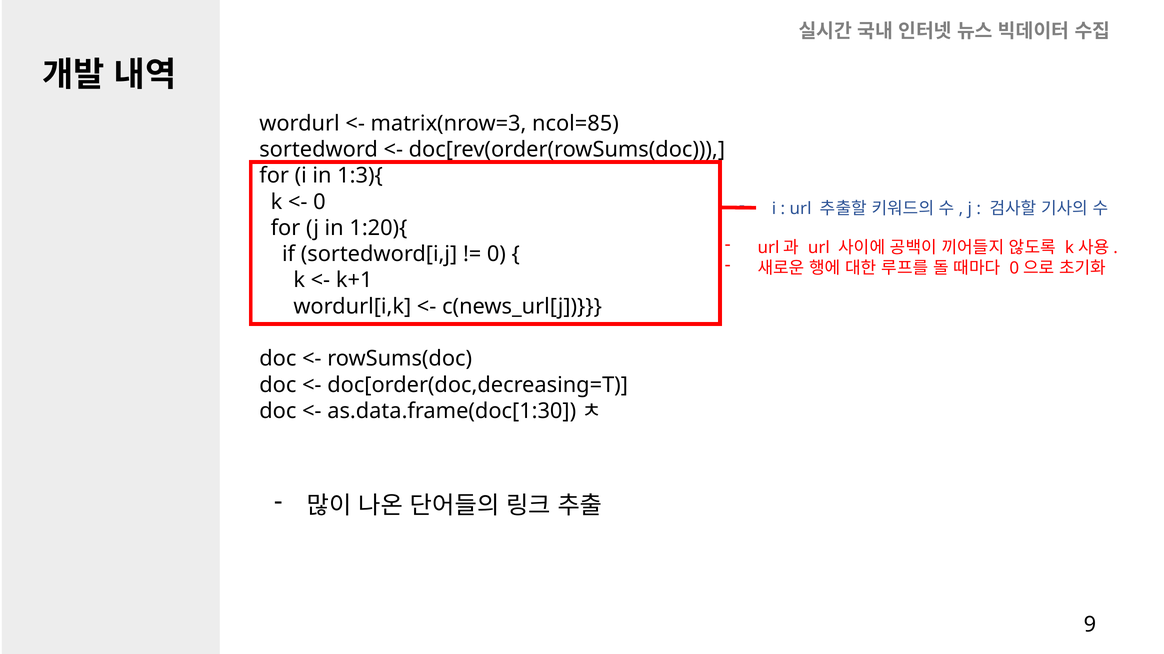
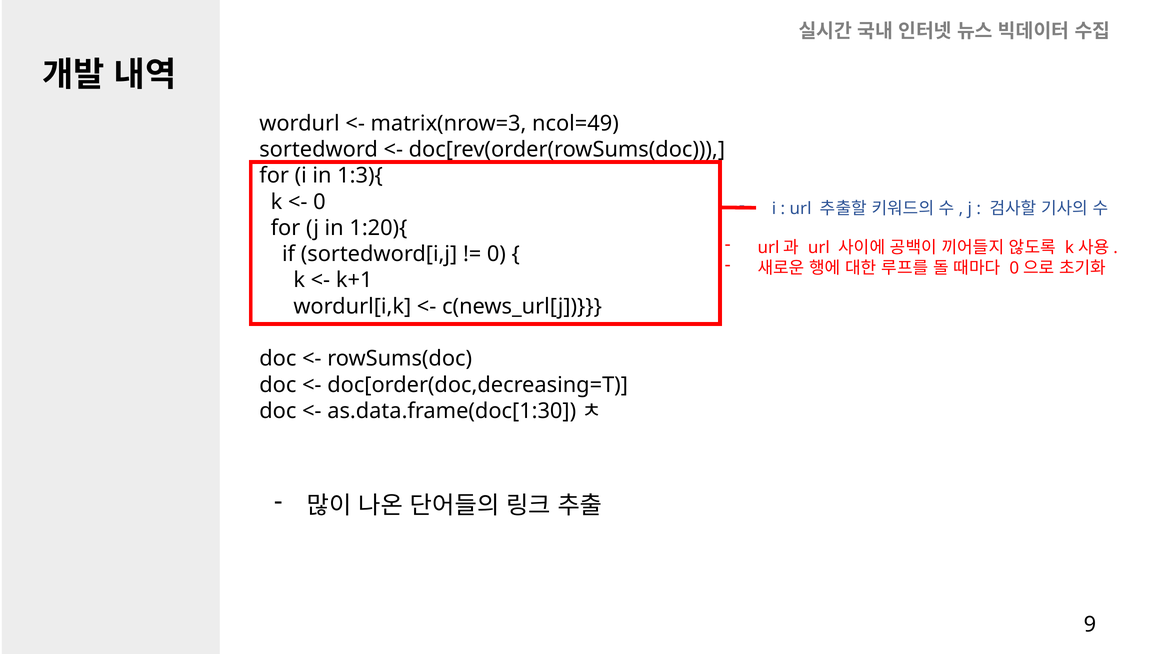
ncol=85: ncol=85 -> ncol=49 (575, 123)
